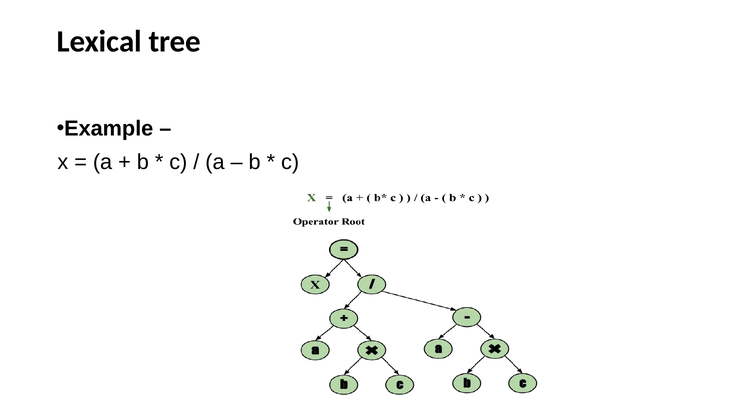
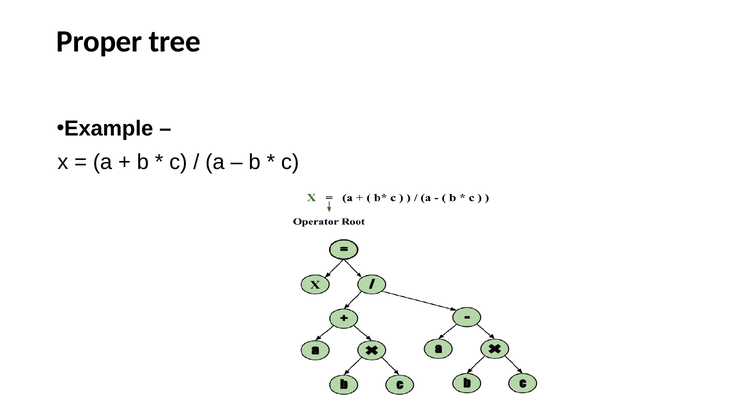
Lexical: Lexical -> Proper (99, 42)
